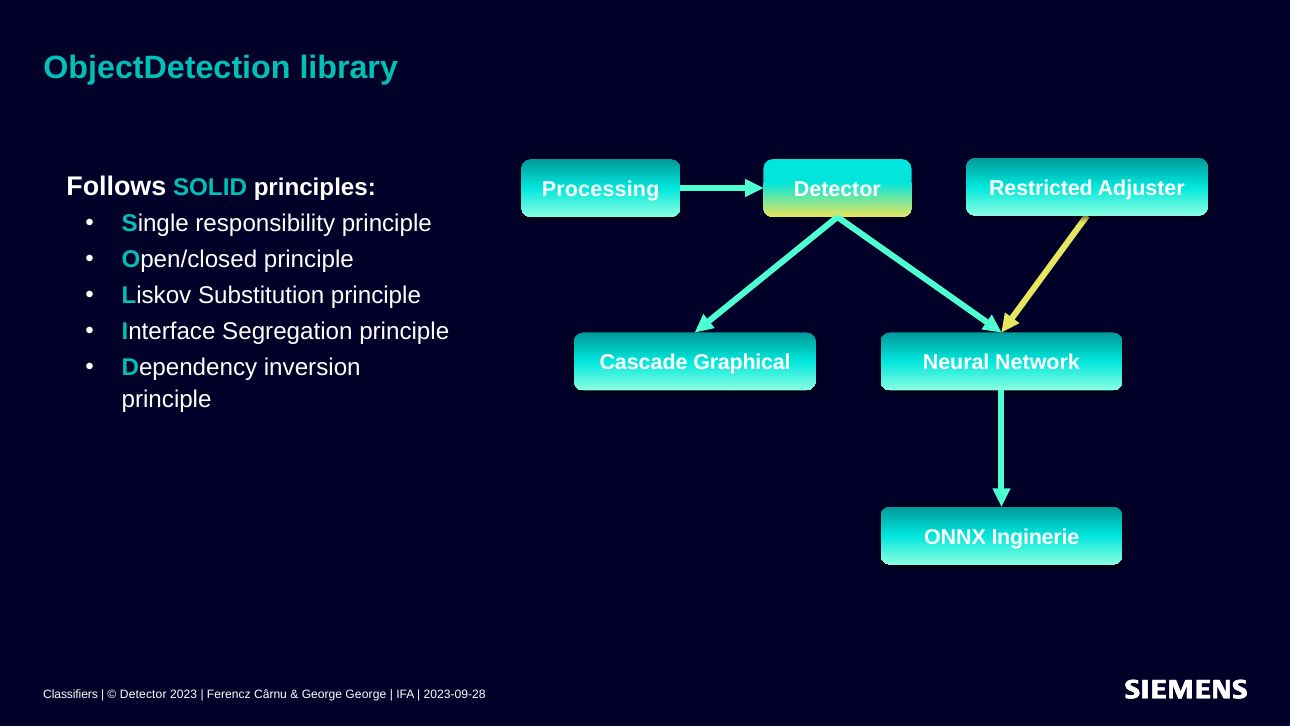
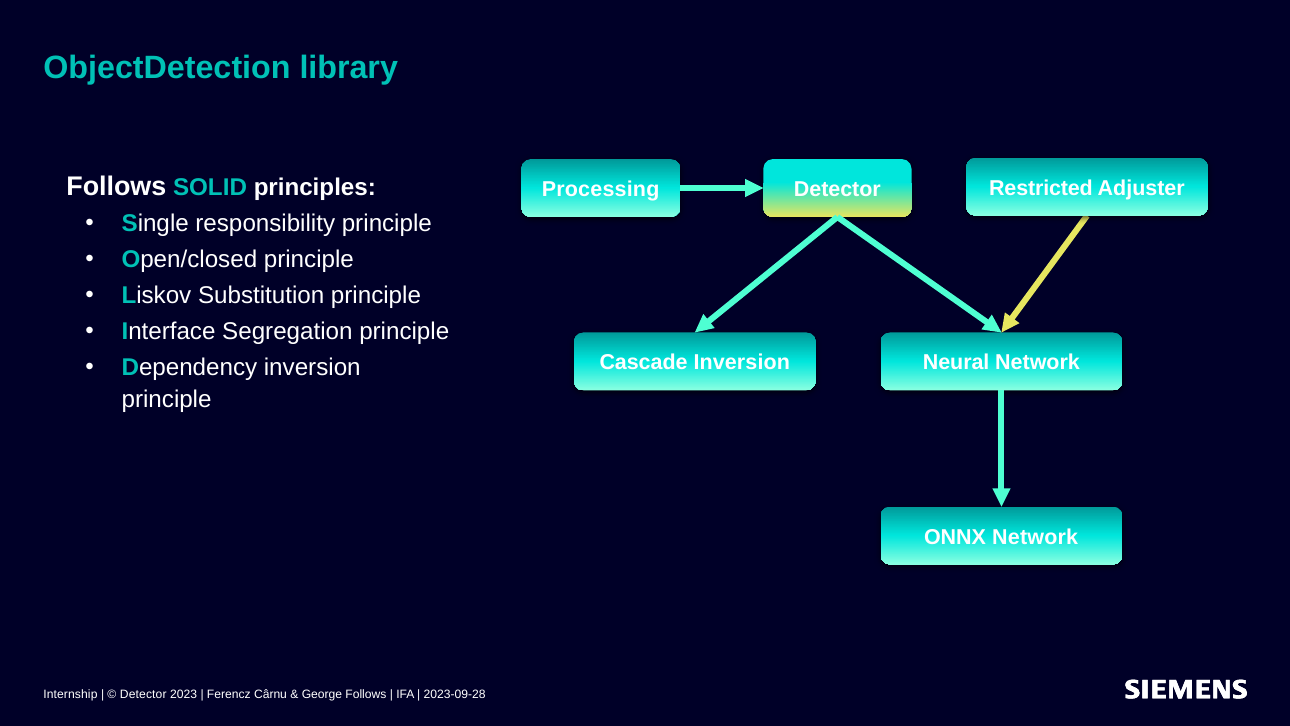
Cascade Graphical: Graphical -> Inversion (742, 363)
ONNX Inginerie: Inginerie -> Network (1035, 537)
Classifiers: Classifiers -> Internship (70, 694)
George George: George -> Follows (366, 694)
